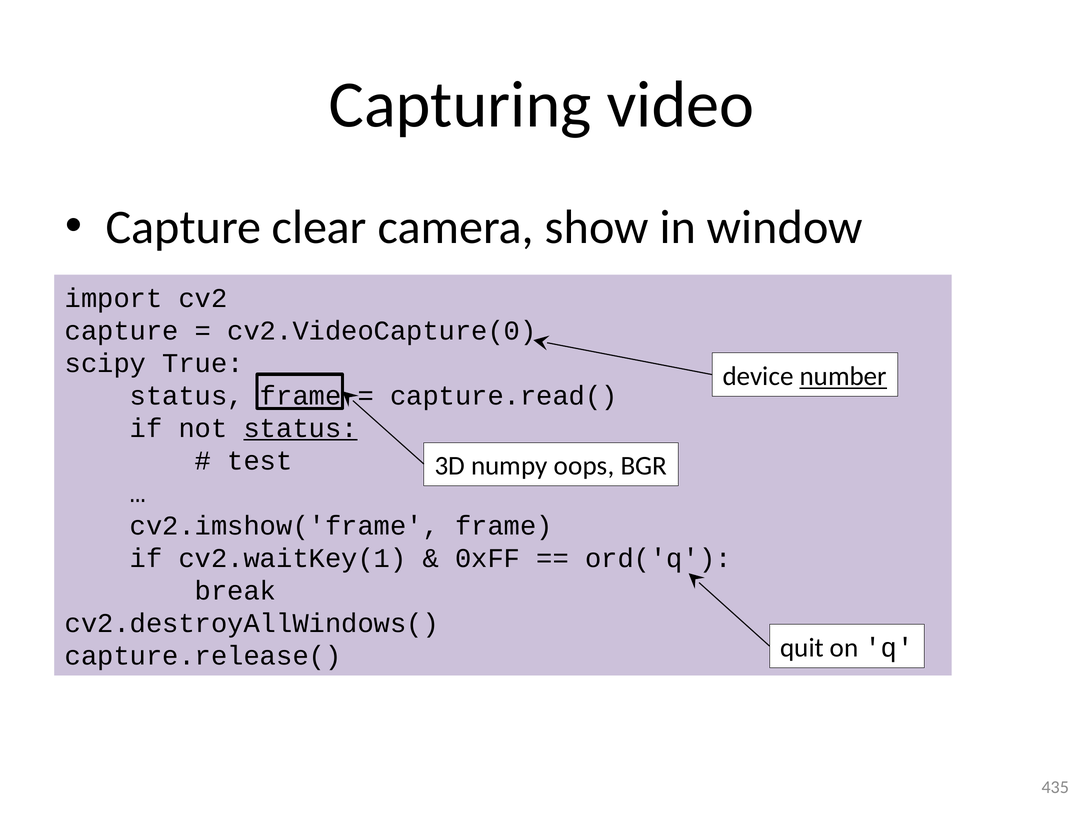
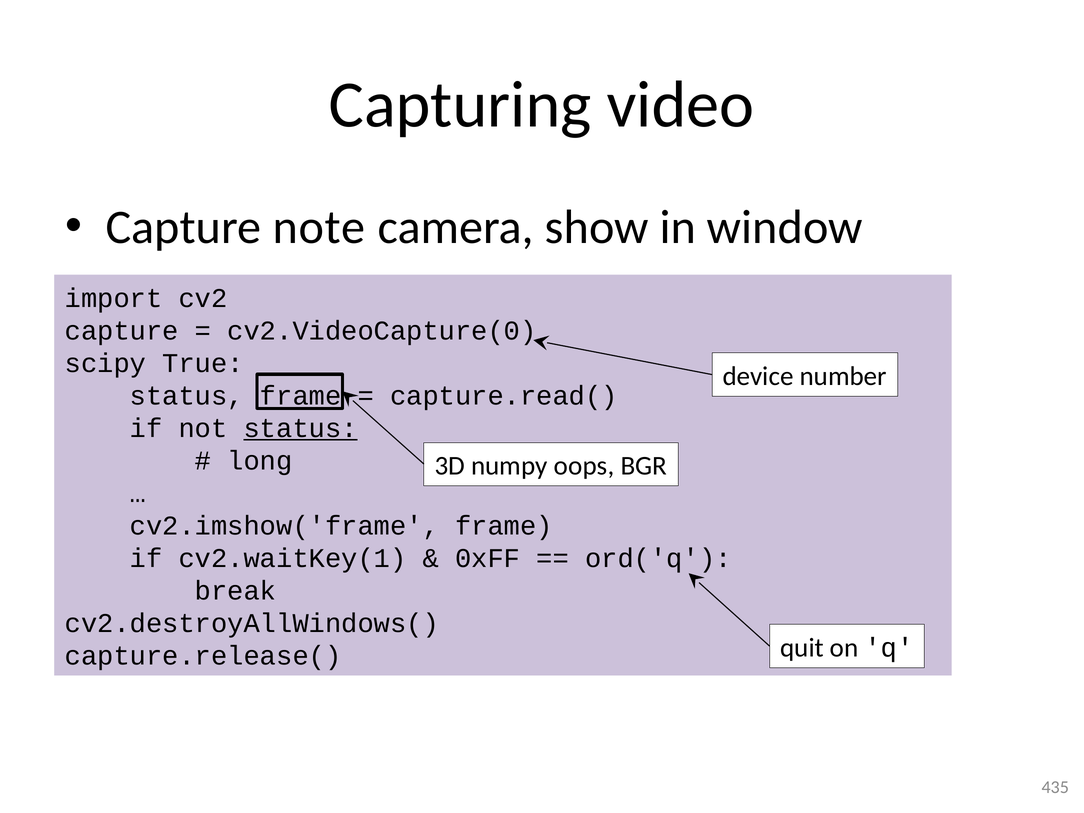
clear: clear -> note (319, 227)
number underline: present -> none (843, 376)
test: test -> long (260, 461)
